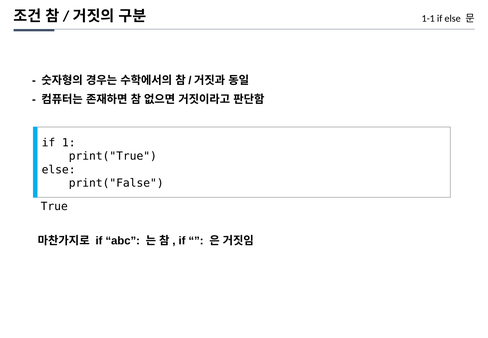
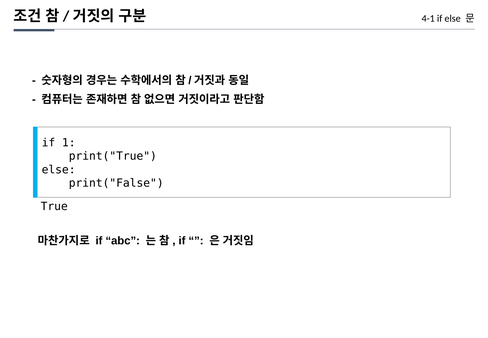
1-1: 1-1 -> 4-1 (428, 18)
